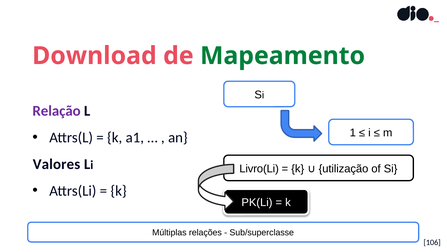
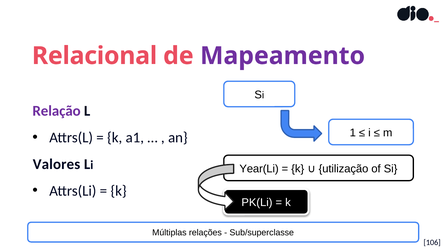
Download: Download -> Relacional (95, 56)
Mapeamento colour: green -> purple (283, 56)
Livro(Li: Livro(Li -> Year(Li (259, 168)
